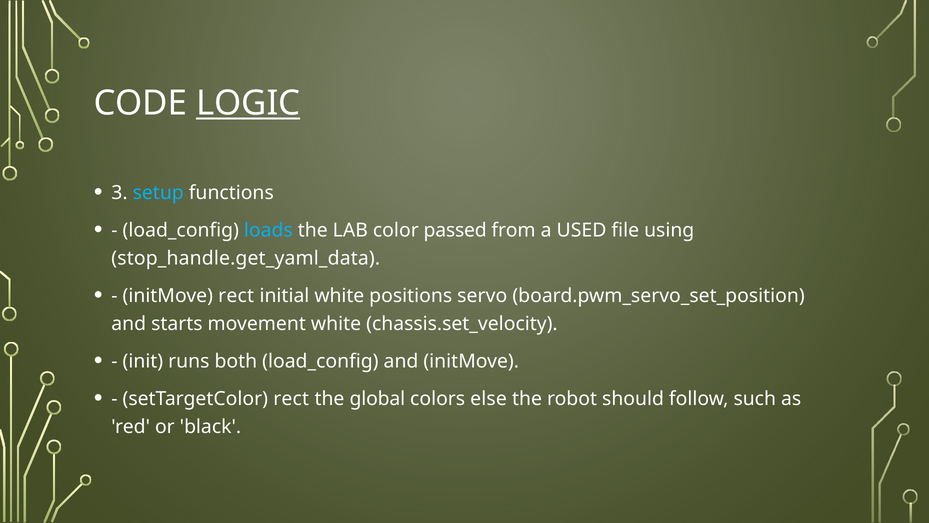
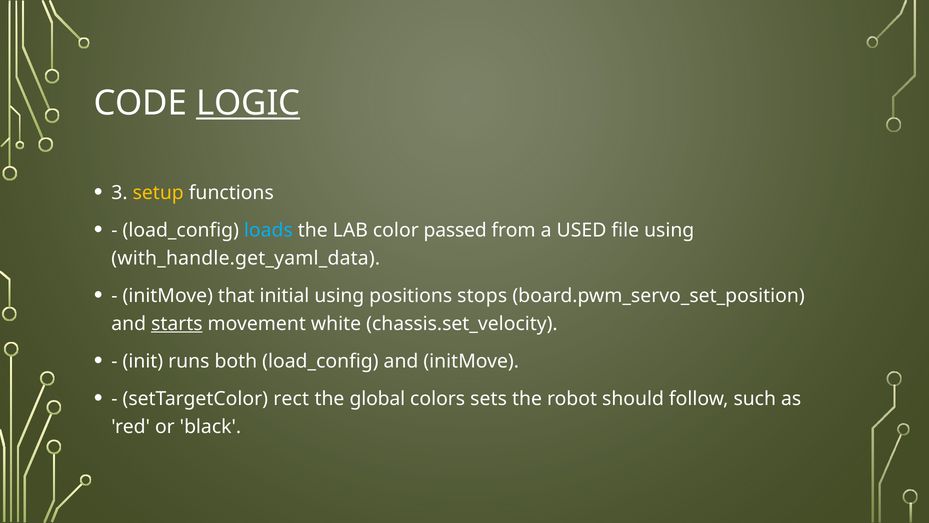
setup colour: light blue -> yellow (158, 193)
stop_handle.get_yaml_data: stop_handle.get_yaml_data -> with_handle.get_yaml_data (246, 258)
initMove rect: rect -> that (236, 295)
initial white: white -> using (339, 295)
servo: servo -> stops (482, 295)
starts underline: none -> present (177, 323)
else: else -> sets (489, 398)
